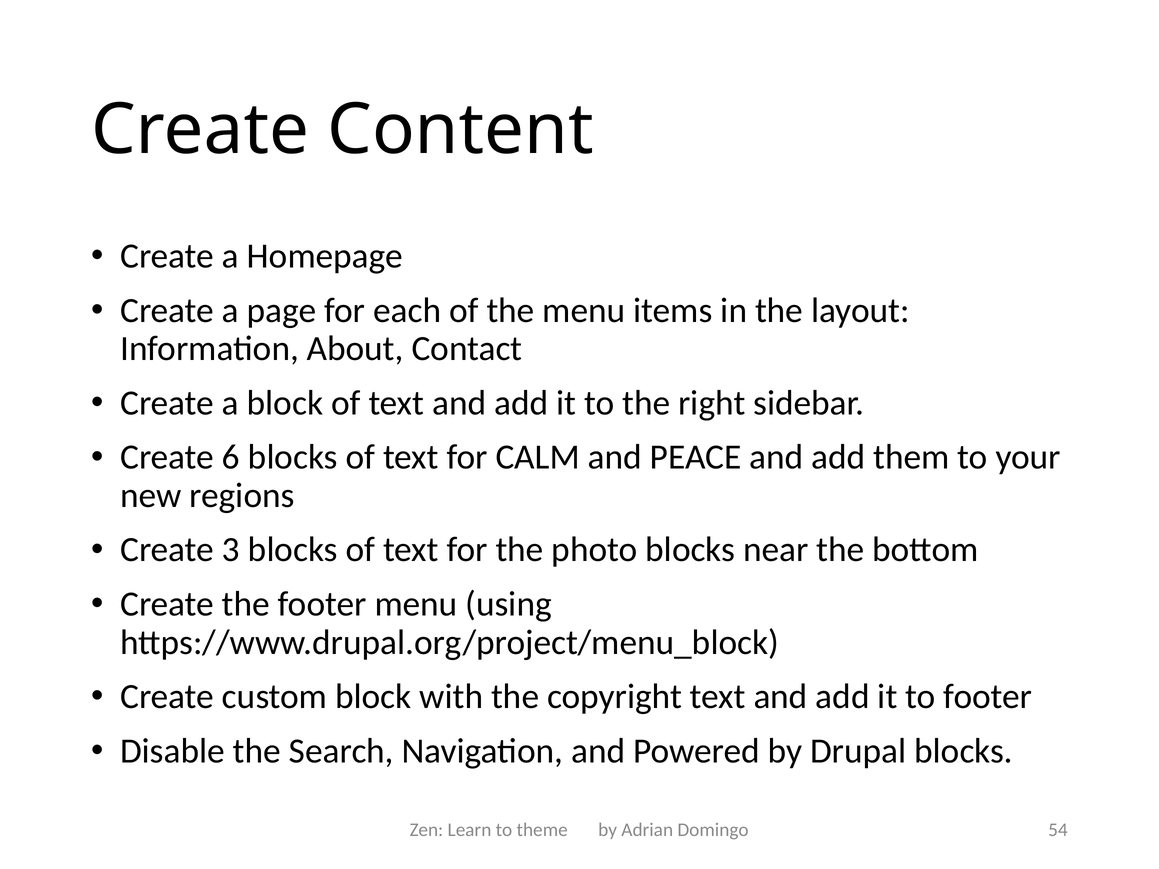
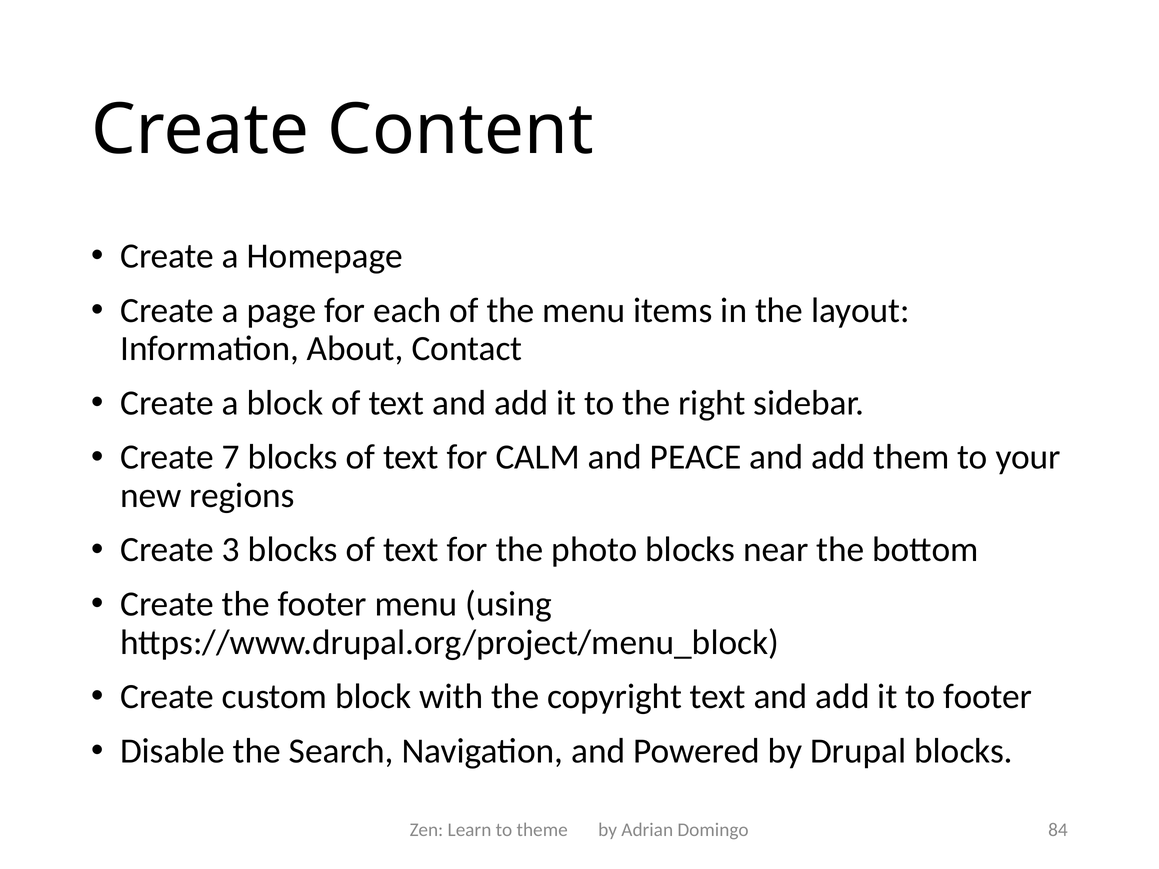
6: 6 -> 7 (231, 457)
54: 54 -> 84 (1058, 830)
